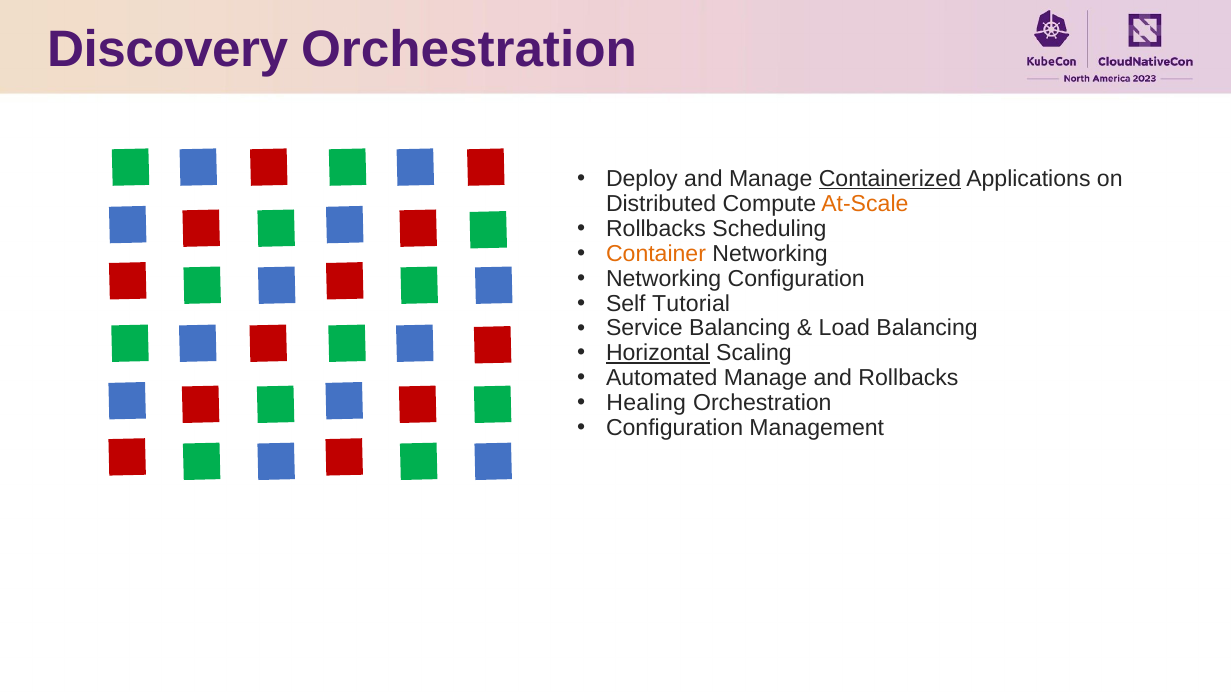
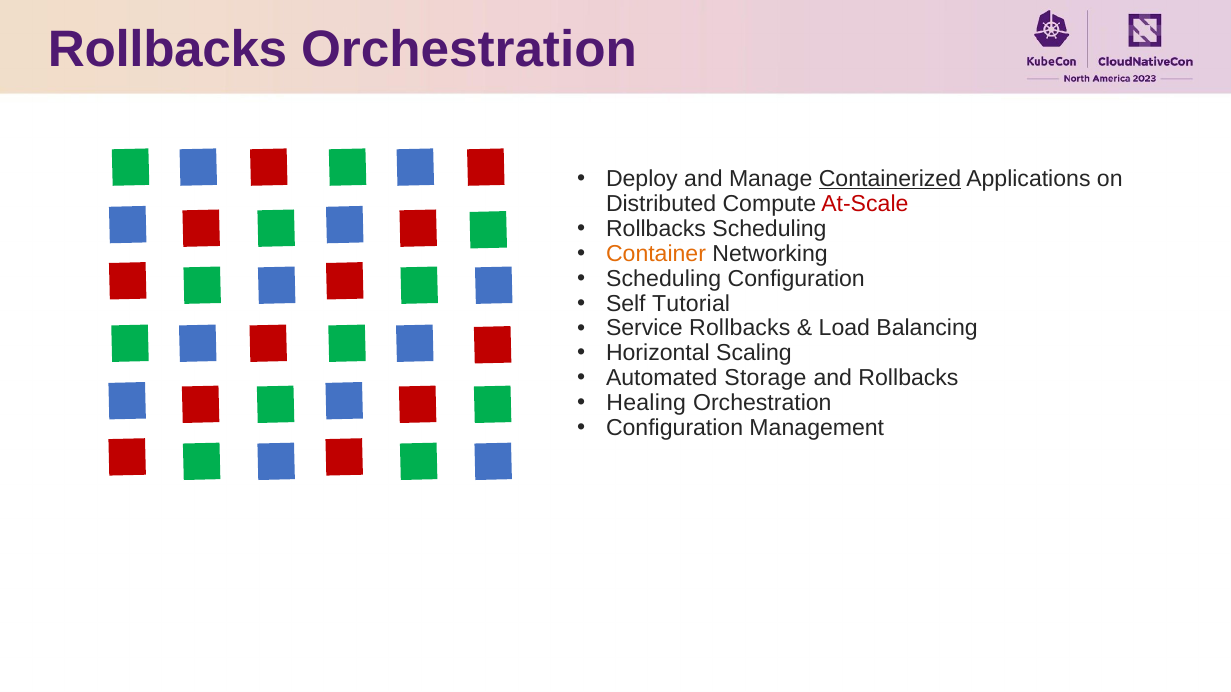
Discovery: Discovery -> Rollbacks (168, 50)
At-Scale colour: orange -> red (865, 204)
Networking: Networking -> Scheduling (664, 279)
Service Balancing: Balancing -> Rollbacks (740, 329)
Horizontal underline: present -> none (658, 353)
Automated Manage: Manage -> Storage (765, 378)
